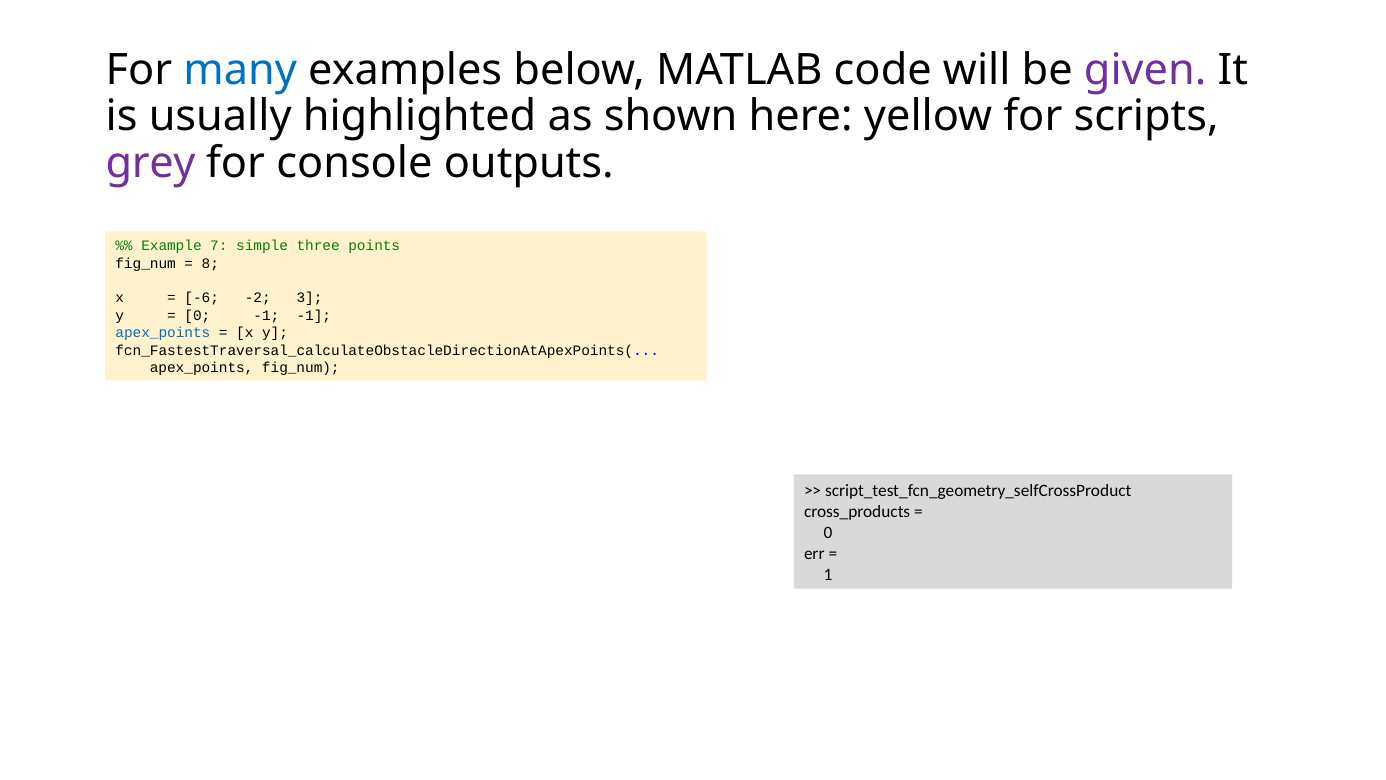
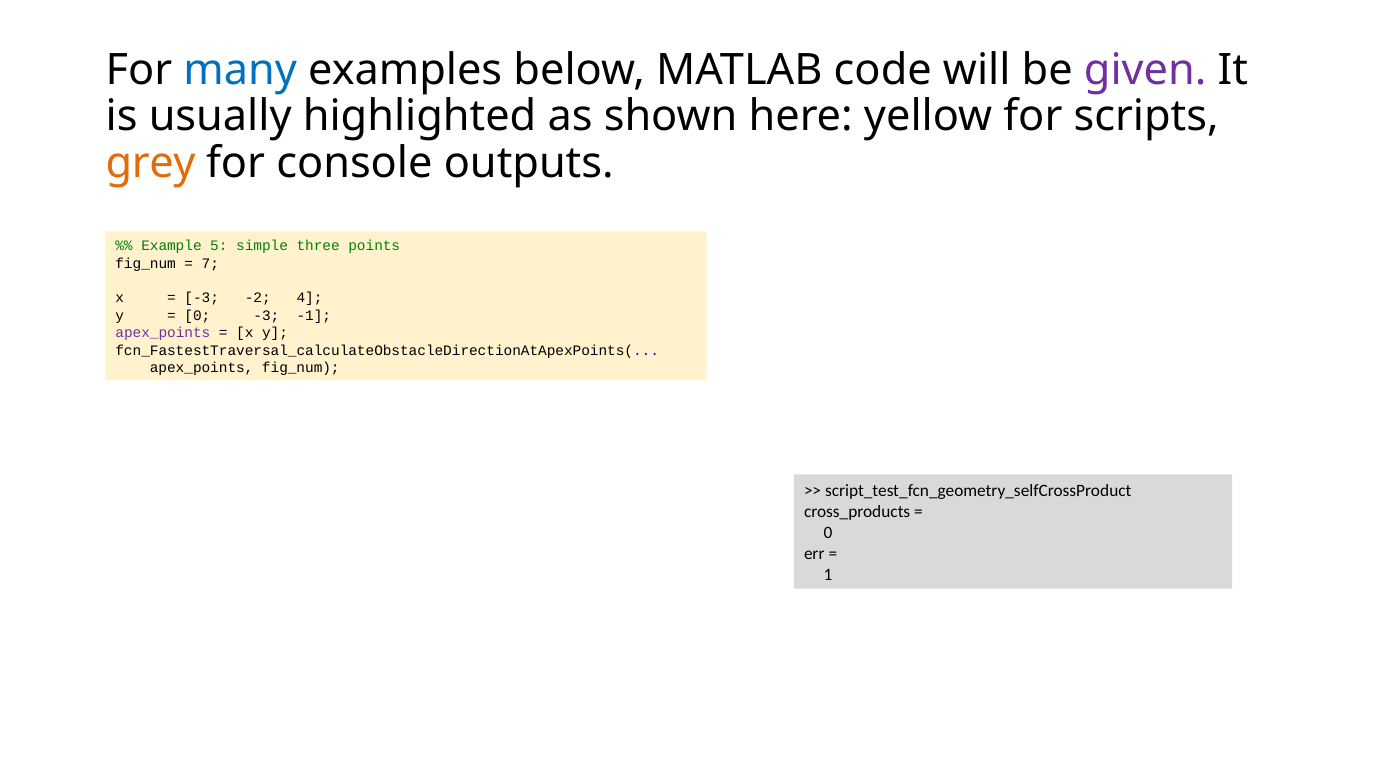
grey colour: purple -> orange (151, 163)
7: 7 -> 5 (219, 246)
8: 8 -> 7 (210, 263)
-6: -6 -> -3 (202, 298)
3: 3 -> 4 (309, 298)
0 -1: -1 -> -3 (266, 315)
apex_points colour: blue -> purple (163, 333)
